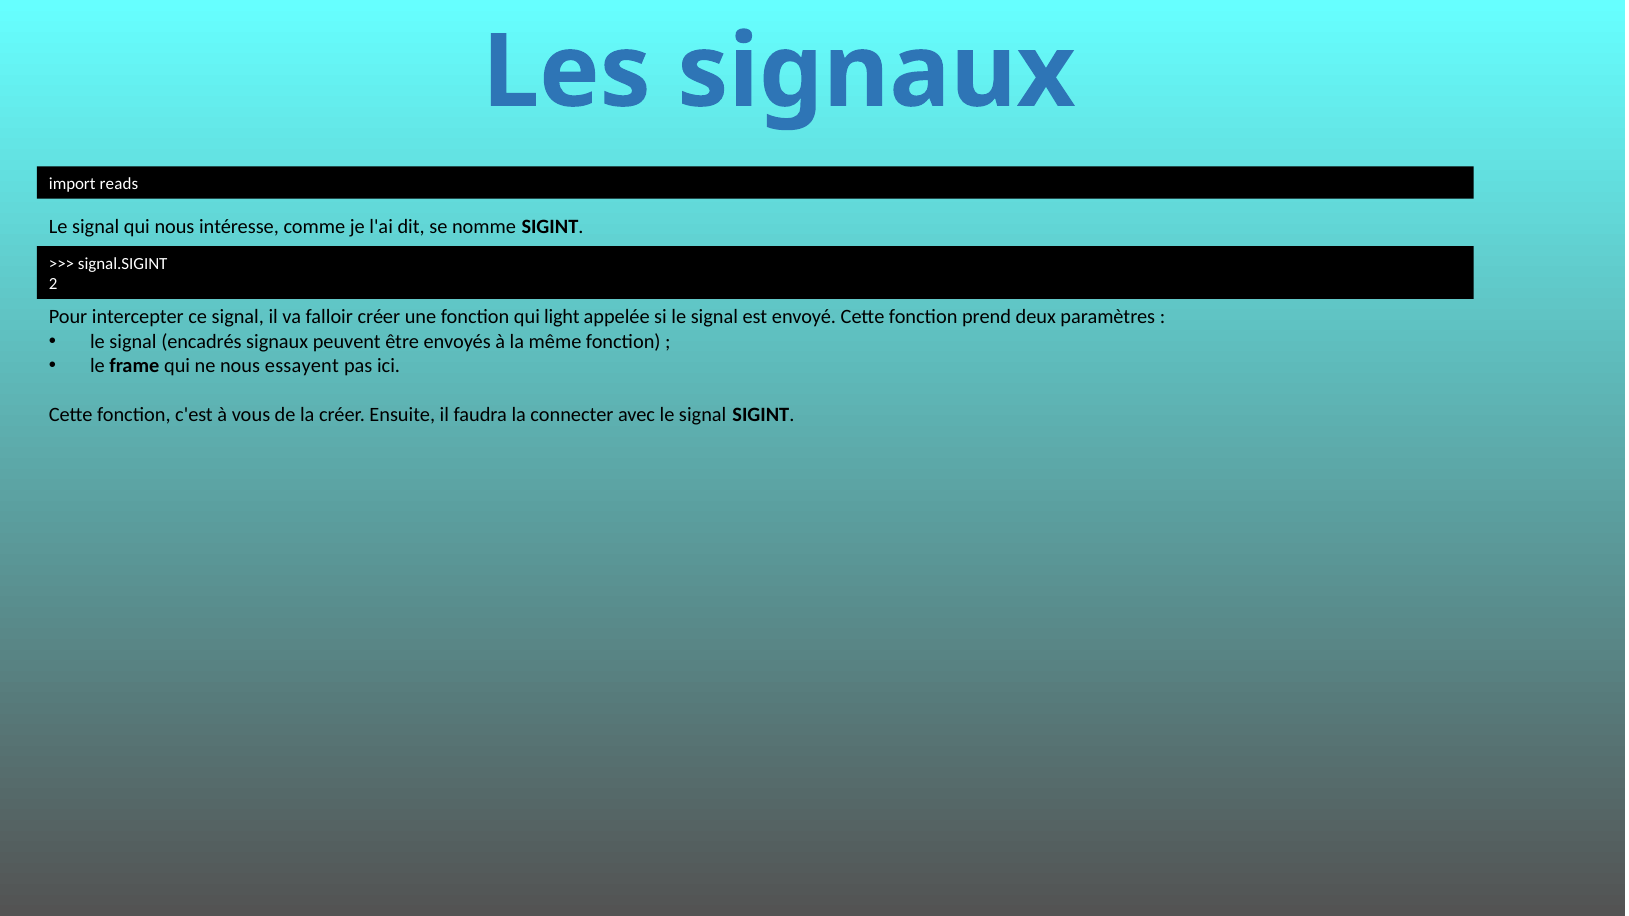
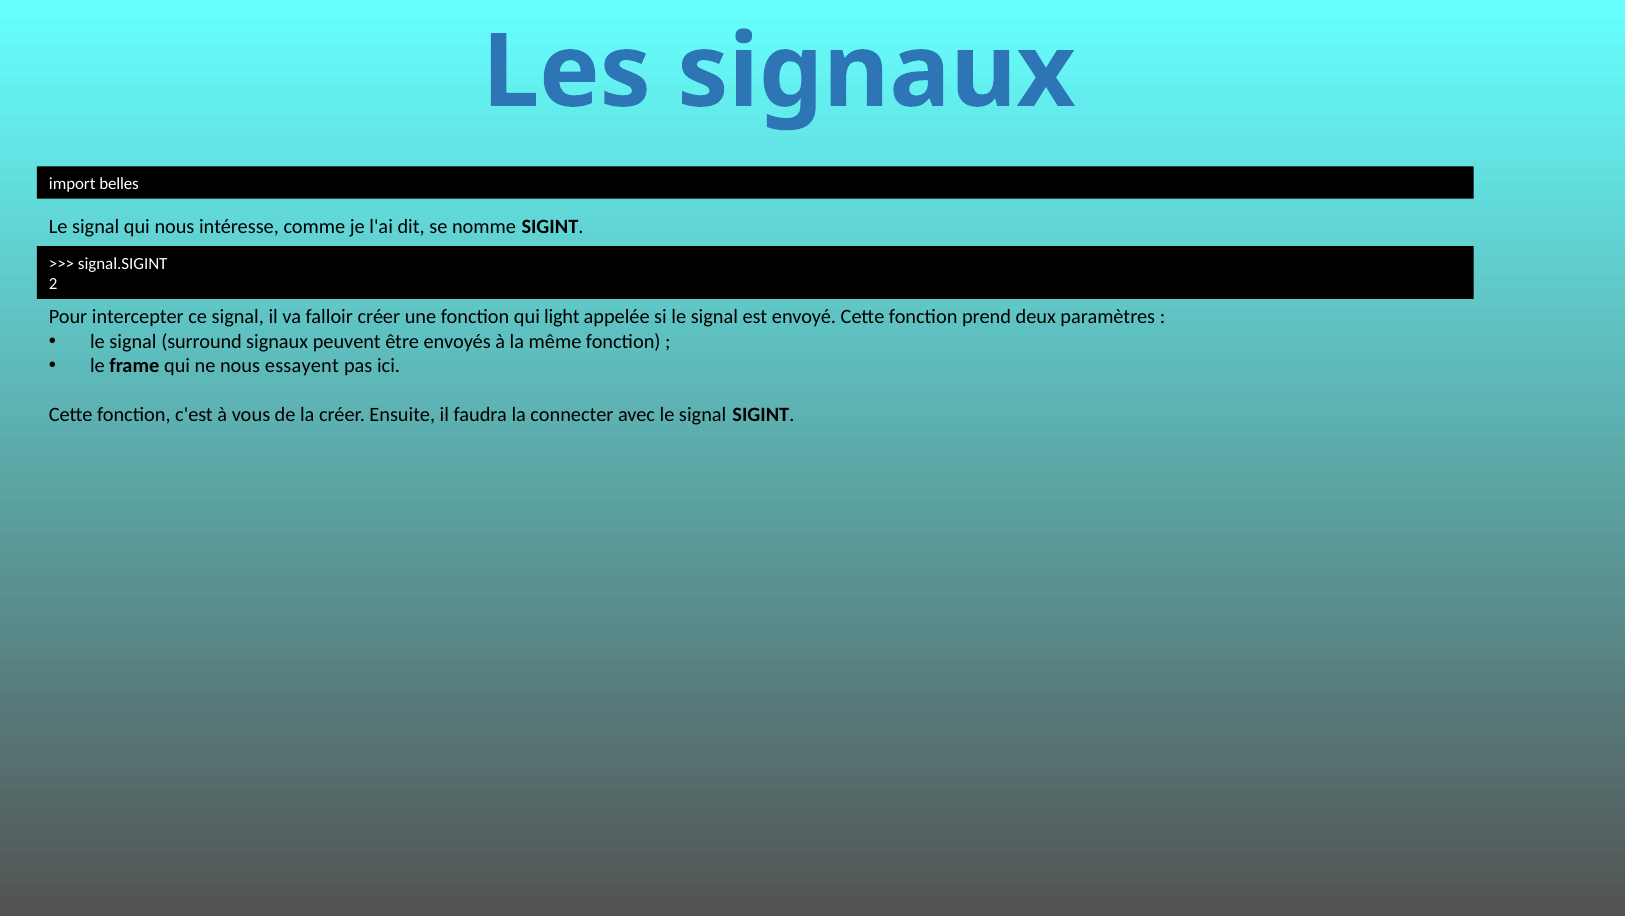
reads: reads -> belles (119, 184)
encadrés: encadrés -> surround (202, 342)
